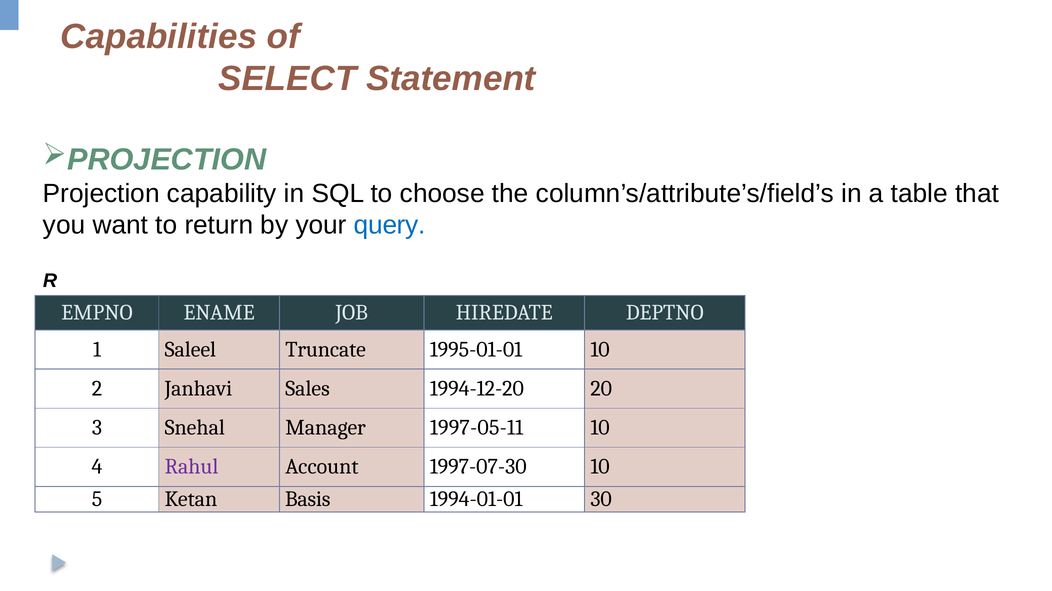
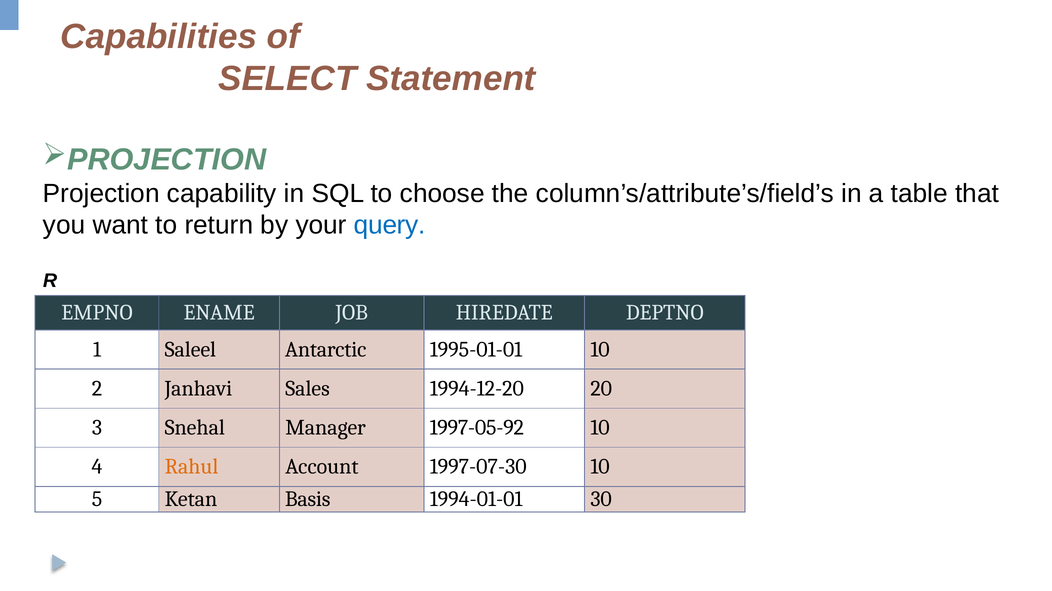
Truncate: Truncate -> Antarctic (326, 350)
1997-05-11: 1997-05-11 -> 1997-05-92 (477, 428)
Rahul colour: purple -> orange (191, 467)
